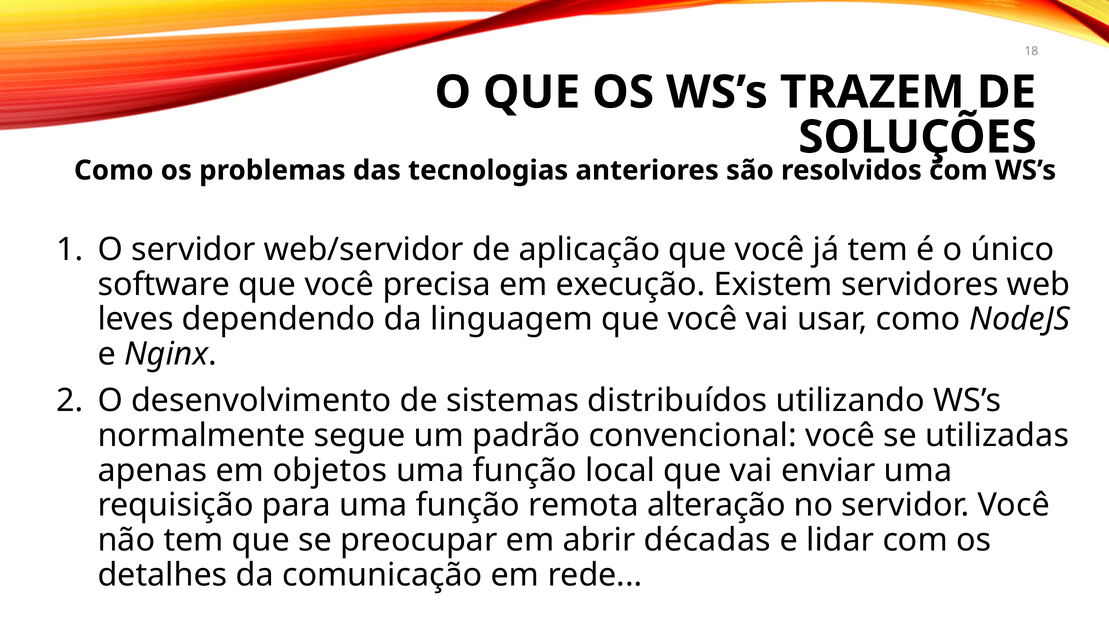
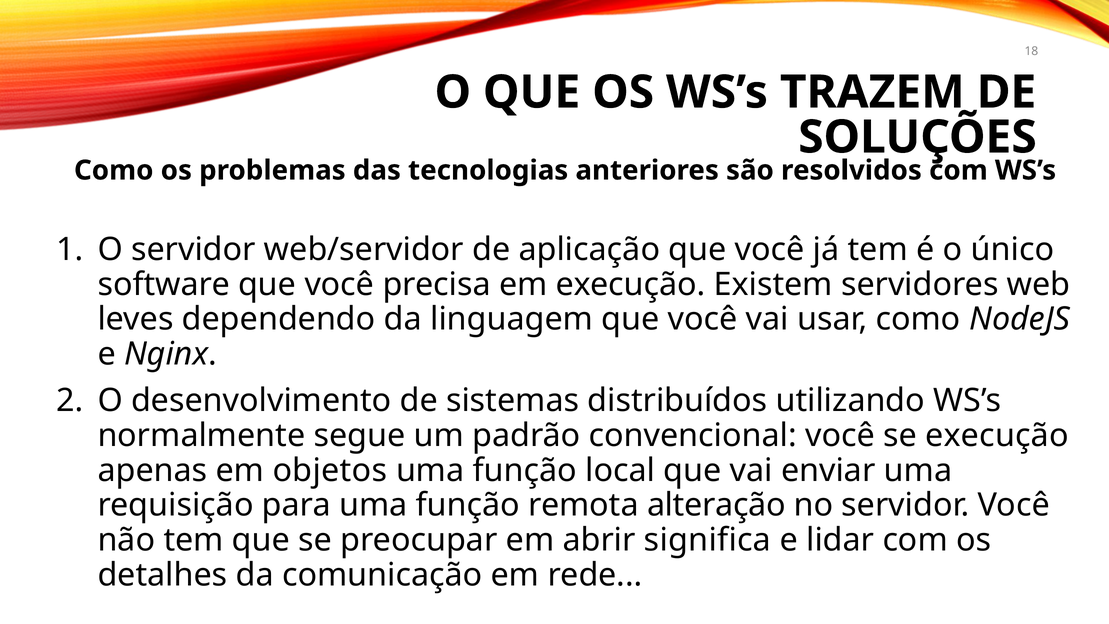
se utilizadas: utilizadas -> execução (997, 435)
décadas: décadas -> significa (707, 540)
